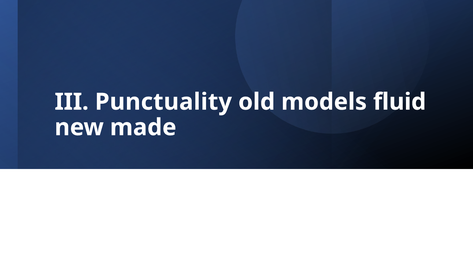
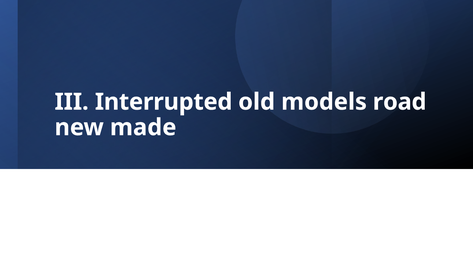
Punctuality: Punctuality -> Interrupted (164, 102)
fluid: fluid -> road (400, 102)
